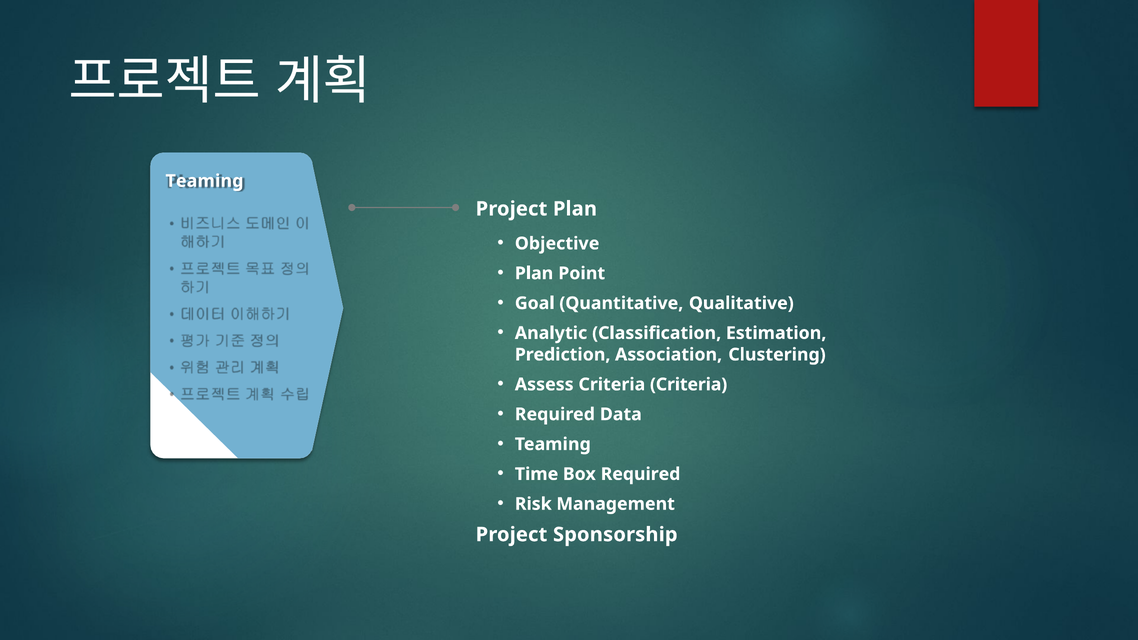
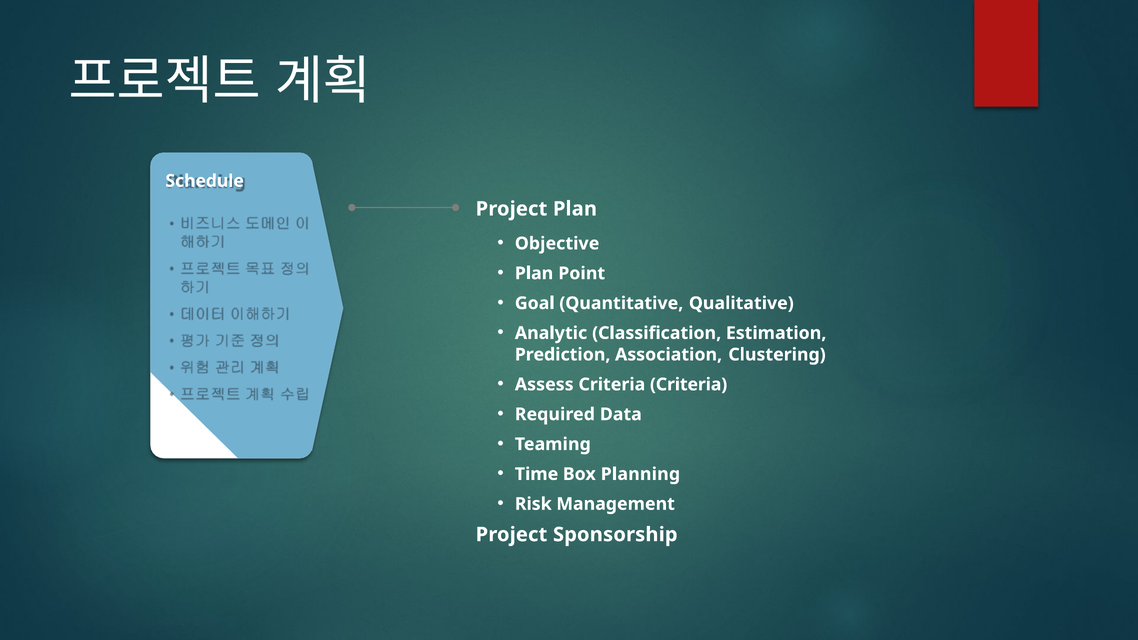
Teaming: Teaming -> Schedule (205, 181)
Box Required: Required -> Planning (640, 474)
